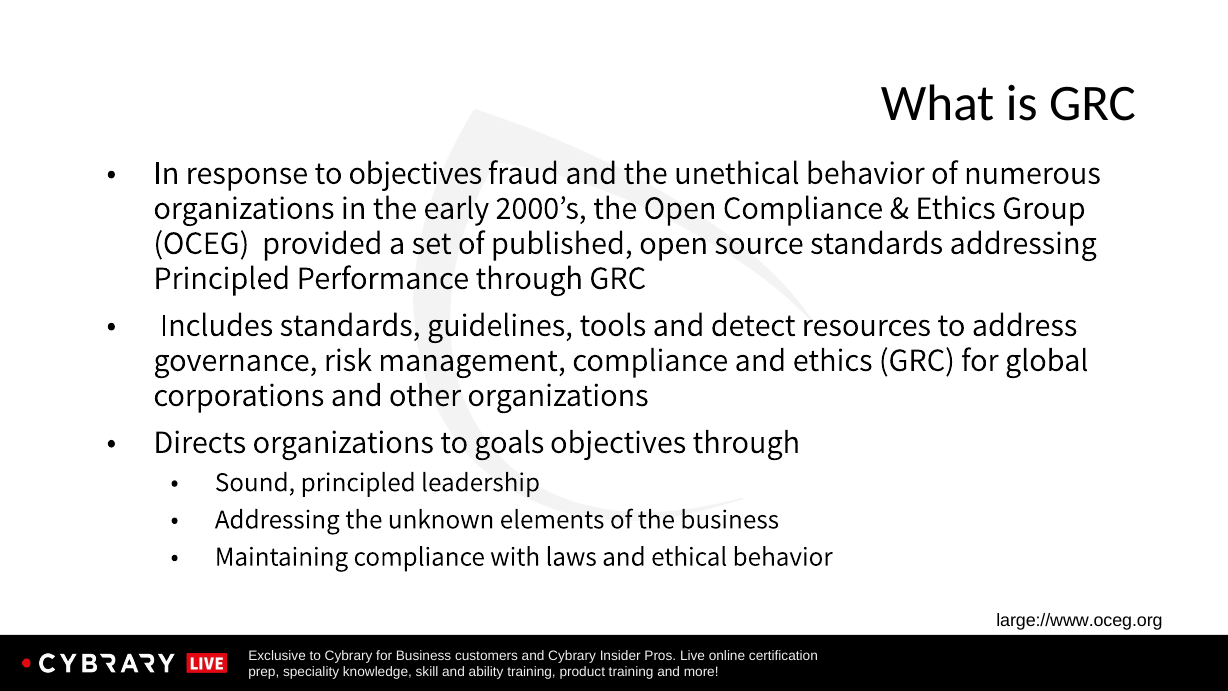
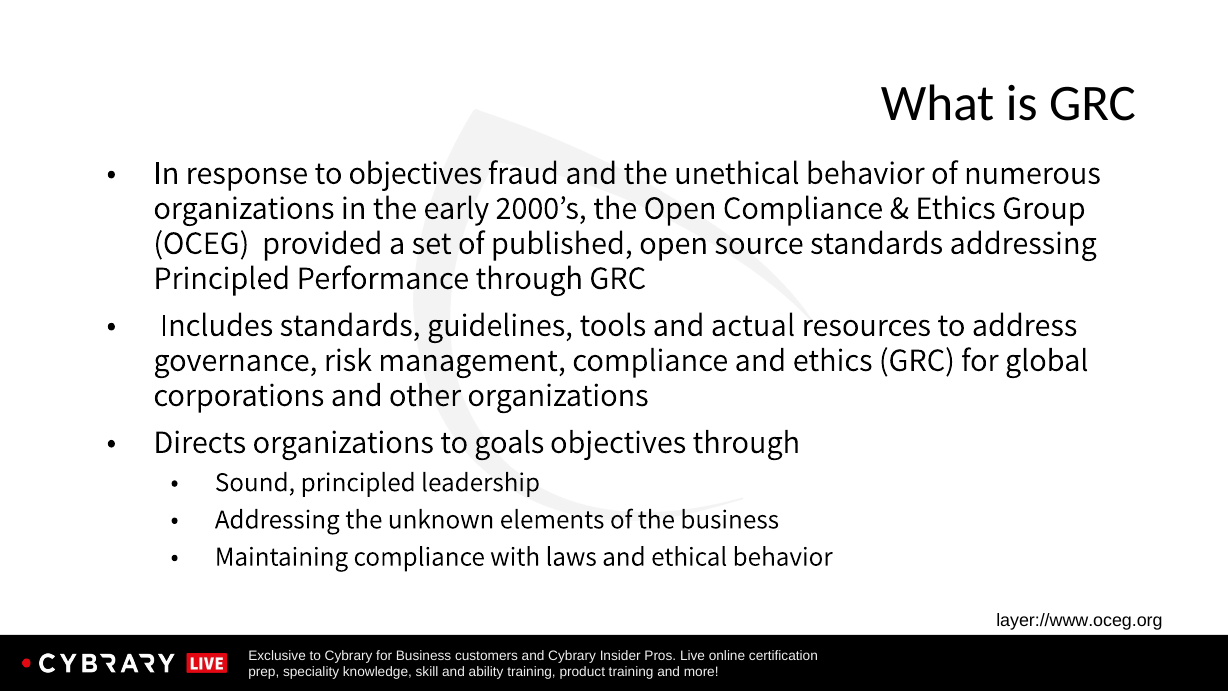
detect: detect -> actual (753, 325)
large://www.oceg.org: large://www.oceg.org -> layer://www.oceg.org (1079, 621)
